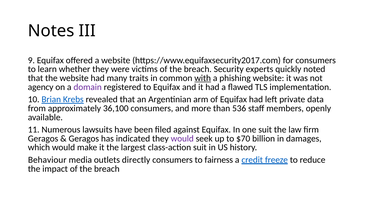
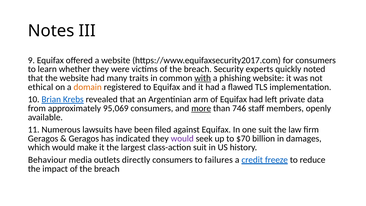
agency: agency -> ethical (41, 87)
domain colour: purple -> orange (88, 87)
36,100: 36,100 -> 95,069 (116, 108)
more underline: none -> present (201, 108)
536: 536 -> 746 (239, 108)
fairness: fairness -> failures (219, 160)
